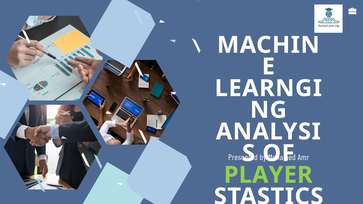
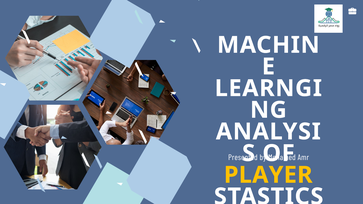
PLAYER colour: light green -> yellow (268, 175)
